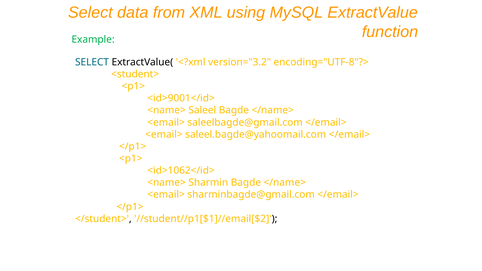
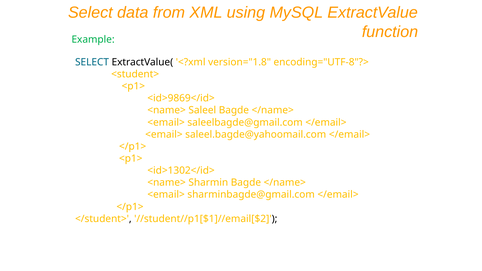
version="3.2: version="3.2 -> version="1.8 (240, 62)
<id>9001</id>: <id>9001</id> -> <id>9869</id> (181, 98)
<id>1062</id>: <id>1062</id> -> <id>1302</id> (181, 171)
